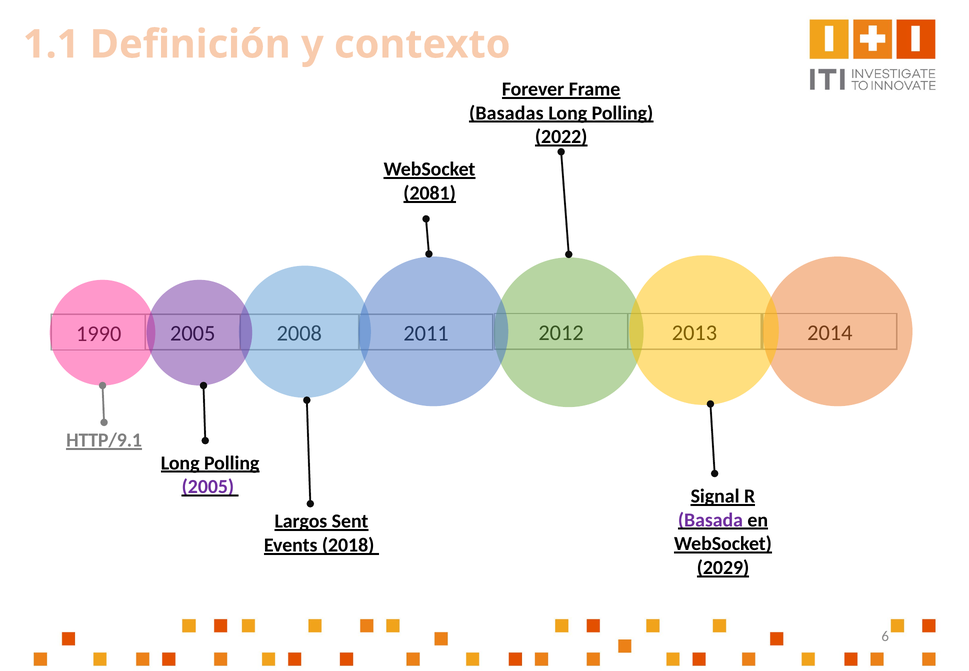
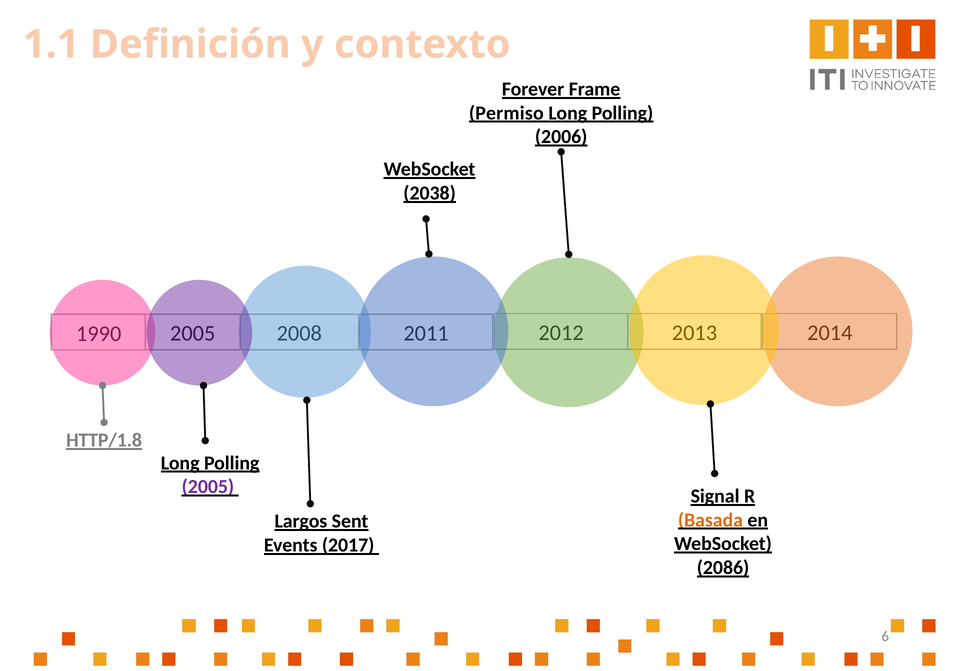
Basadas: Basadas -> Permiso (506, 113)
2022: 2022 -> 2006 (561, 137)
2081: 2081 -> 2038 (430, 193)
HTTP/9.1: HTTP/9.1 -> HTTP/1.8 (104, 440)
Basada colour: purple -> orange (710, 520)
2018: 2018 -> 2017 (348, 545)
2029: 2029 -> 2086 (723, 568)
